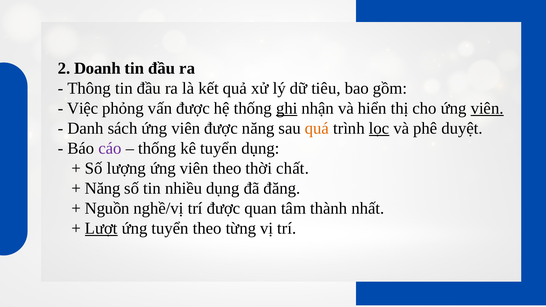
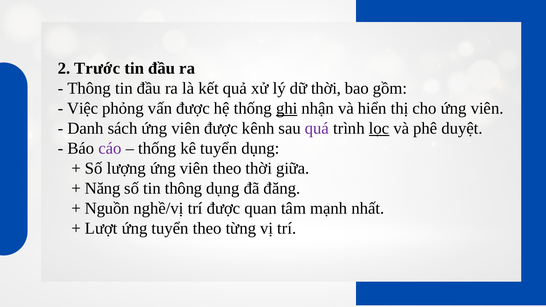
Doanh: Doanh -> Trước (97, 68)
dữ tiêu: tiêu -> thời (326, 88)
viên underline: present -> none (487, 108)
được năng: năng -> kênh (258, 128)
quá colour: orange -> purple (317, 128)
chất: chất -> giữa (293, 168)
tin nhiều: nhiều -> thông (184, 188)
thành: thành -> mạnh (329, 208)
Lượt underline: present -> none (101, 228)
